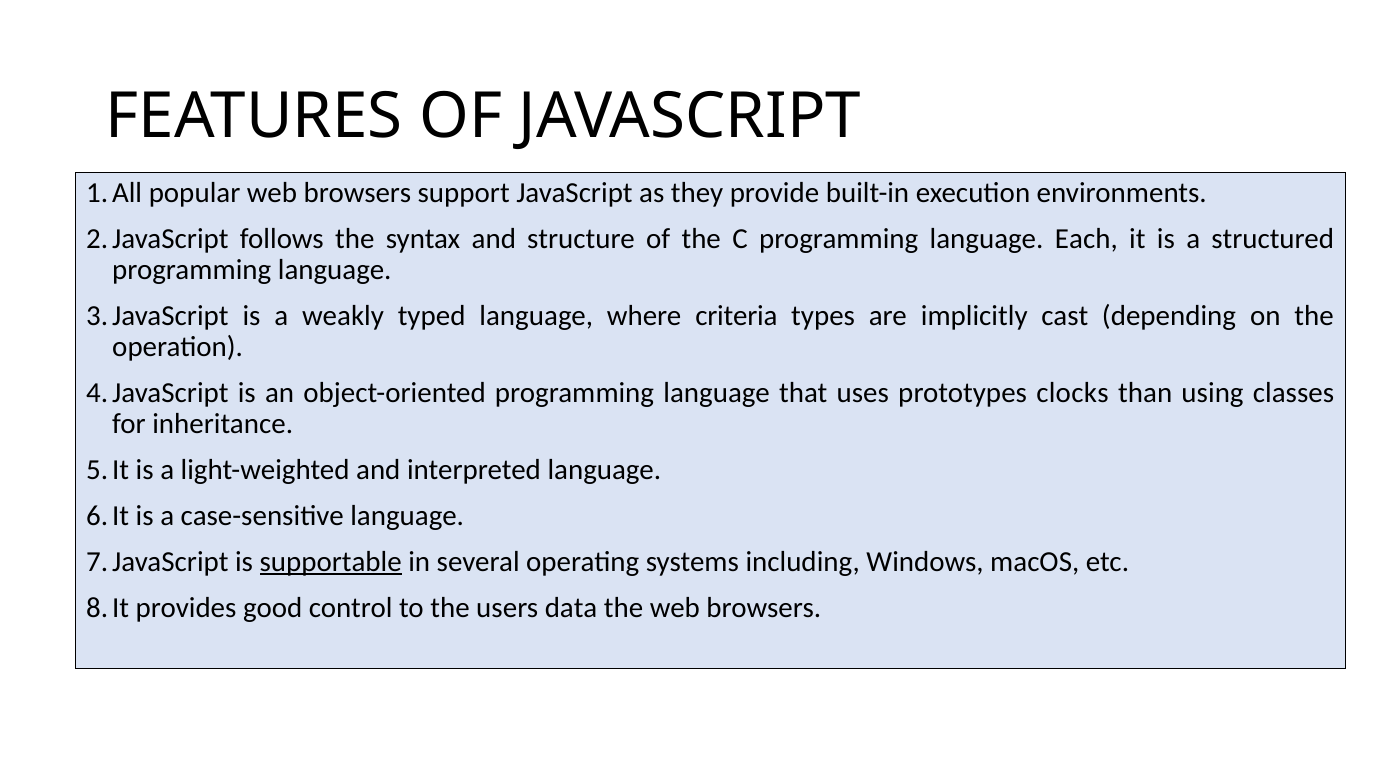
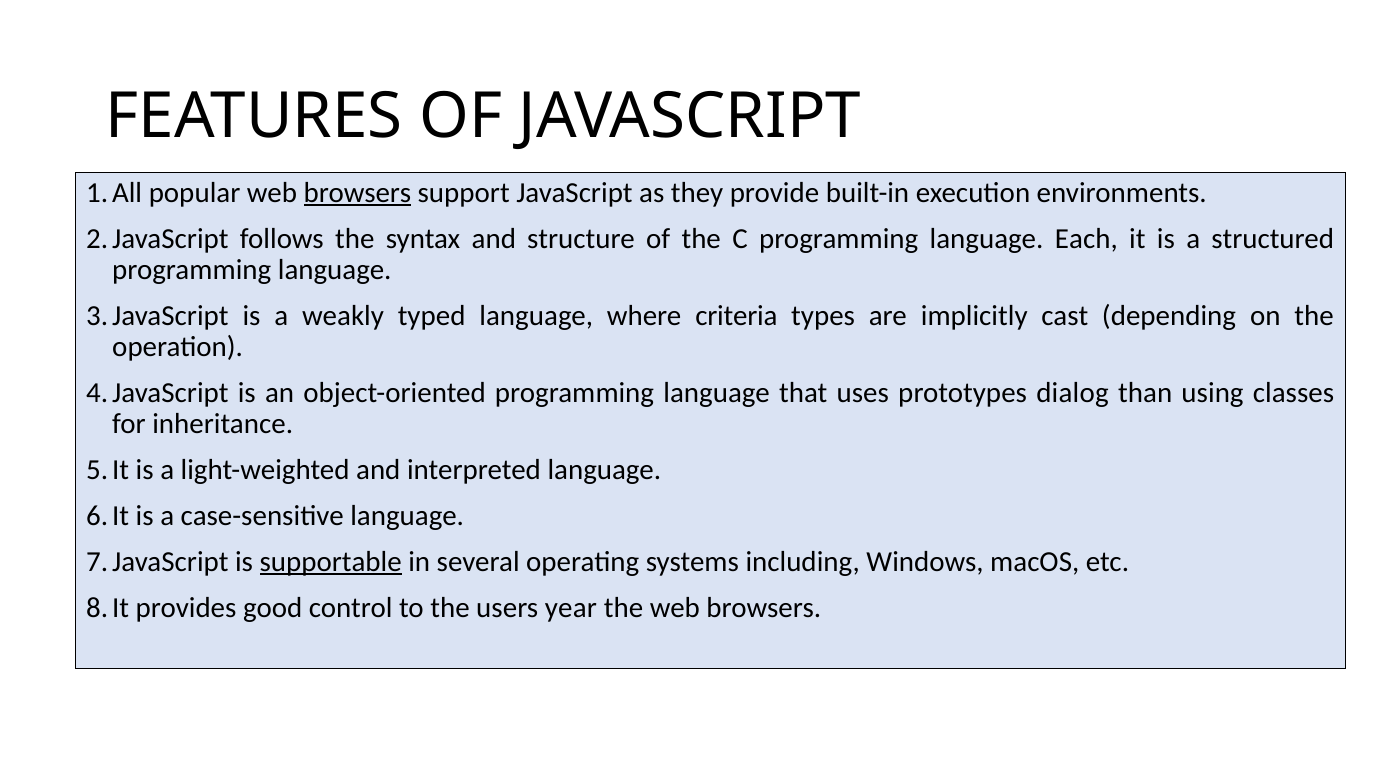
browsers underline: none -> present (357, 193)
clocks: clocks -> dialog (1072, 393)
data: data -> year (571, 607)
